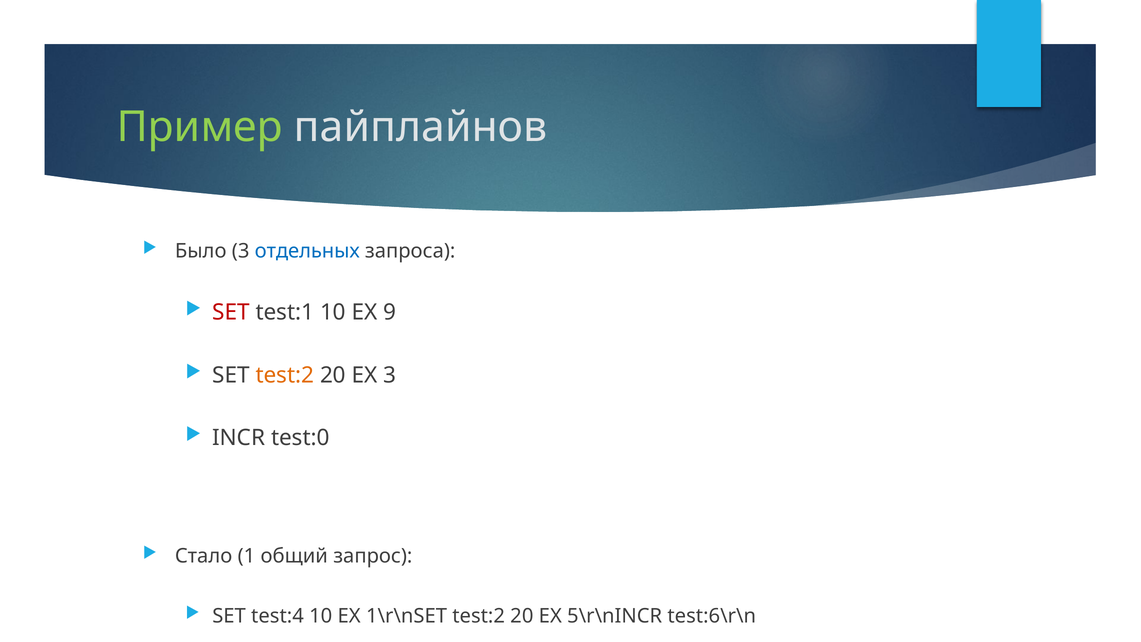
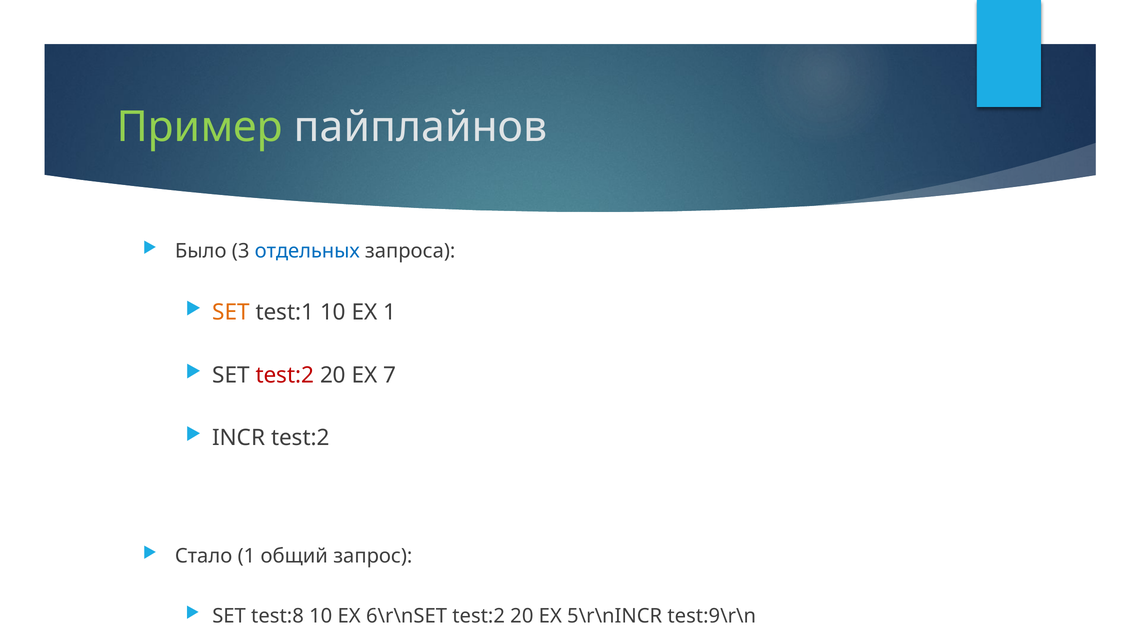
SET colour: red -> orange (231, 312)
EX 9: 9 -> 1 (390, 312)
test:2 colour: orange -> red (285, 375)
EX 3: 3 -> 7 (390, 375)
INCR test:0: test:0 -> test:2 (300, 438)
test:4: test:4 -> test:8 (277, 616)
1\r\nSET: 1\r\nSET -> 6\r\nSET (407, 616)
test:6\r\n: test:6\r\n -> test:9\r\n (712, 616)
